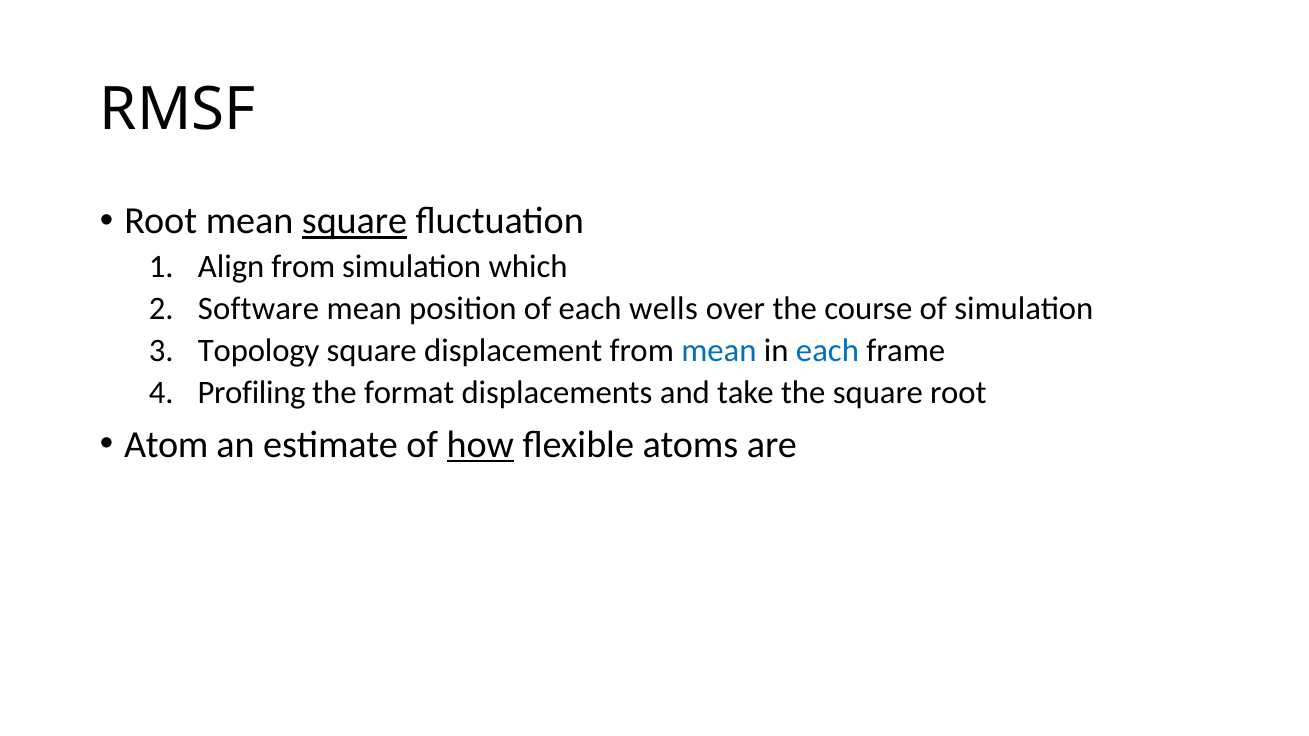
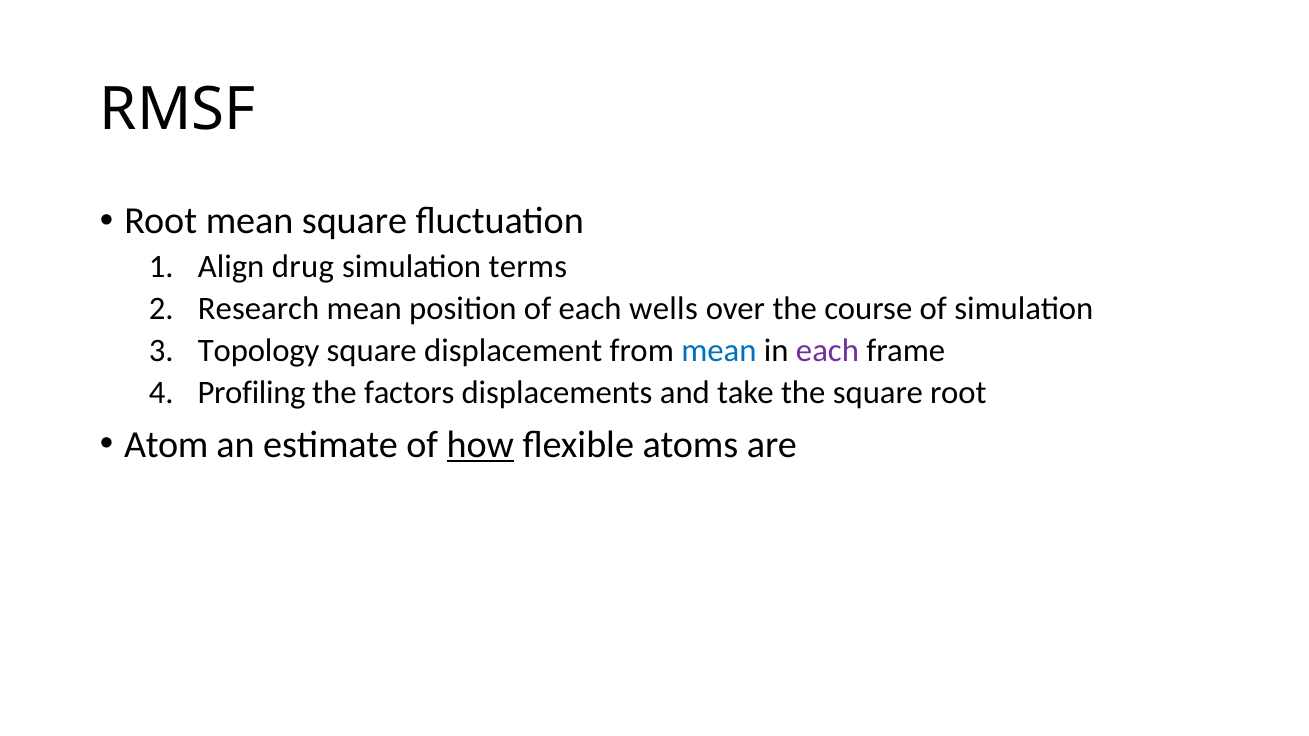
square underline: present -> none (354, 221)
Align from: from -> drug (303, 266)
which: which -> terms (528, 266)
Software: Software -> Research (259, 309)
each colour: blue -> purple (827, 351)
format: format -> factors (409, 393)
